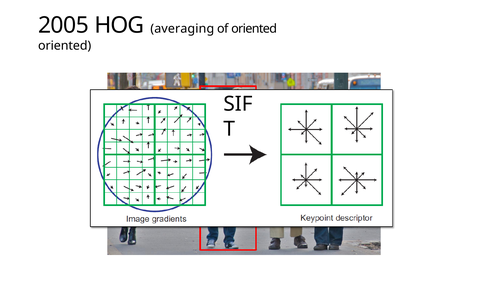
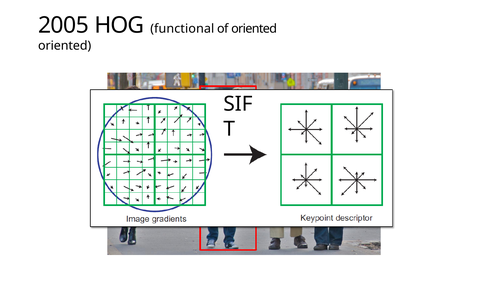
averaging: averaging -> functional (182, 29)
